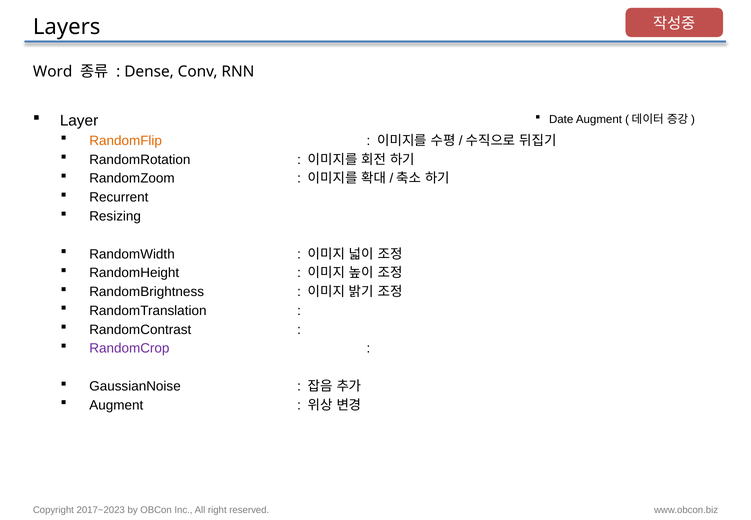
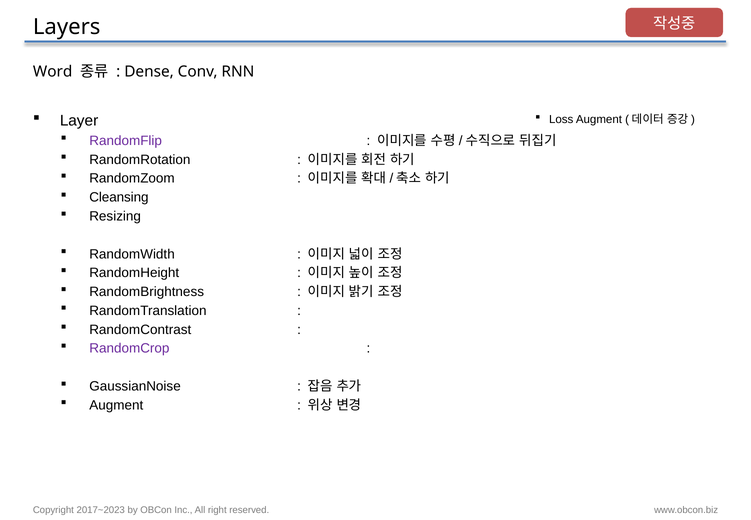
Date: Date -> Loss (561, 119)
RandomFlip colour: orange -> purple (126, 141)
Recurrent: Recurrent -> Cleansing (119, 197)
